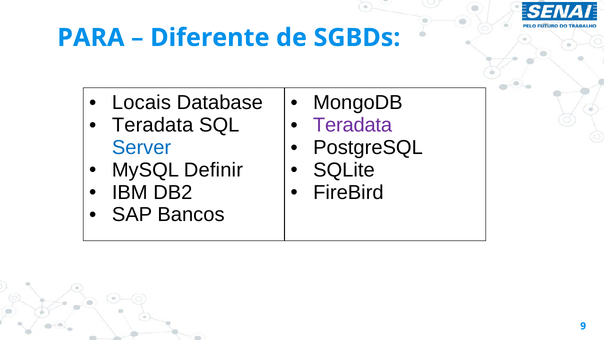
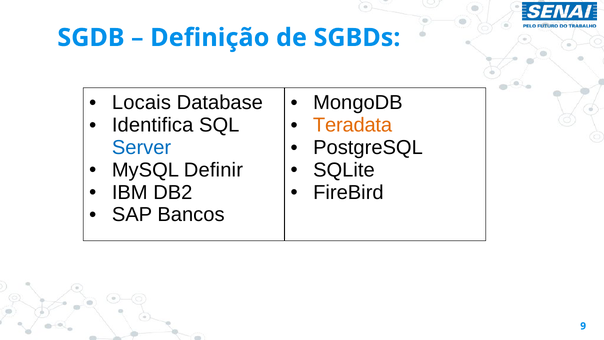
PARA: PARA -> SGDB (91, 38)
Diferente: Diferente -> Definição (210, 38)
Teradata: Teradata -> Identifica (153, 125)
Teradata colour: purple -> orange (352, 125)
